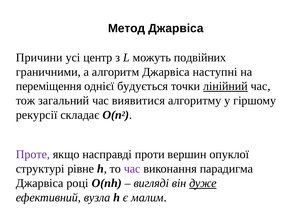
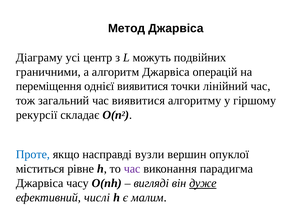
Причини: Причини -> Діаграму (39, 57)
наступні: наступні -> операцій (215, 72)
однієї будується: будується -> виявитися (143, 86)
лінійний underline: present -> none (225, 86)
Проте colour: purple -> blue (33, 154)
проти: проти -> вузли (150, 154)
структурі: структурі -> міститься (40, 169)
році: році -> часу (78, 183)
вузла: вузла -> числі (97, 197)
